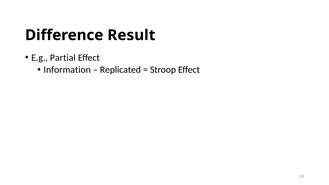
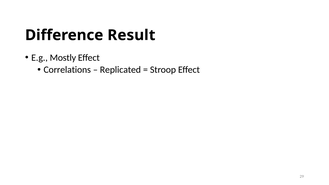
Partial: Partial -> Mostly (63, 58)
Information: Information -> Correlations (67, 70)
